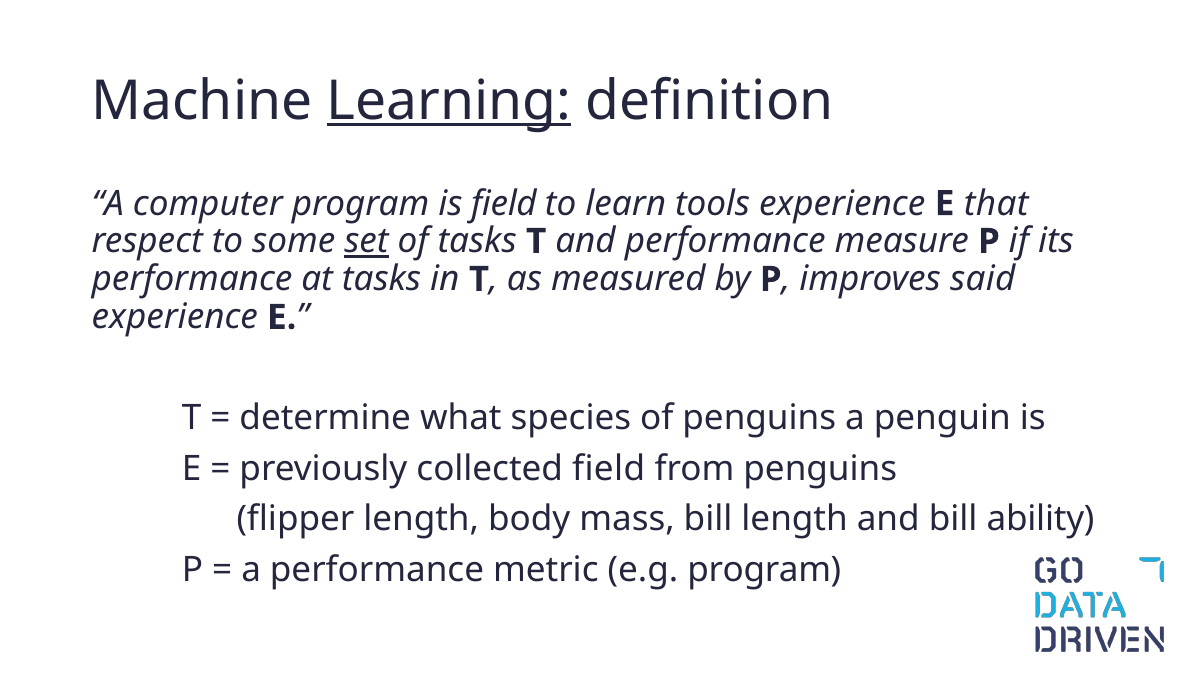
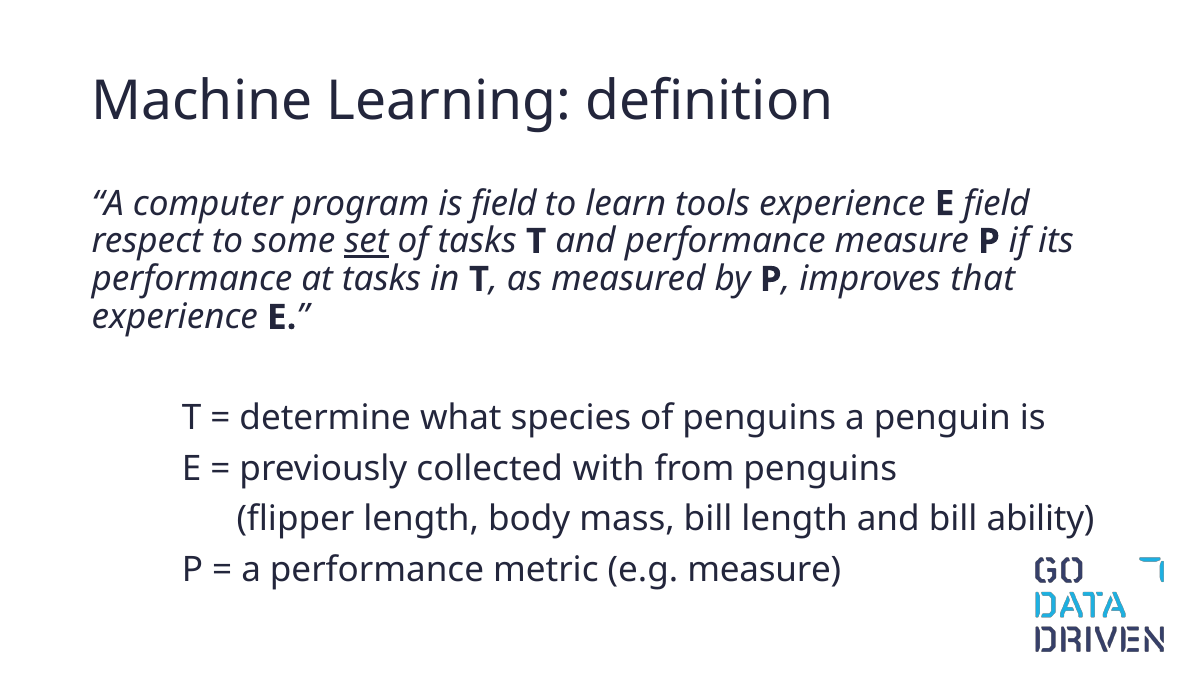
Learning underline: present -> none (449, 101)
E that: that -> field (996, 203)
said: said -> that (983, 279)
collected field: field -> with (609, 468)
e.g program: program -> measure (764, 569)
